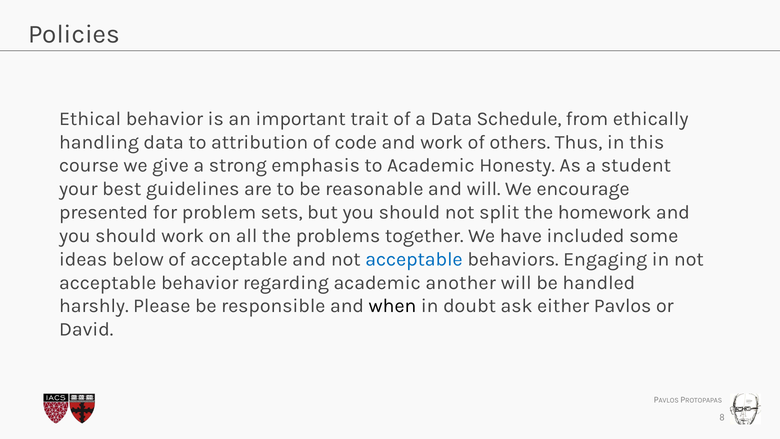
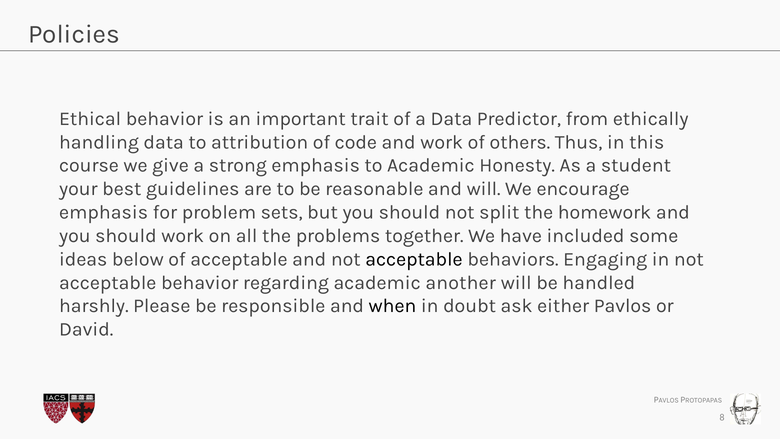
Schedule: Schedule -> Predictor (519, 119)
presented: presented -> emphasis (104, 212)
acceptable colour: blue -> black (414, 259)
